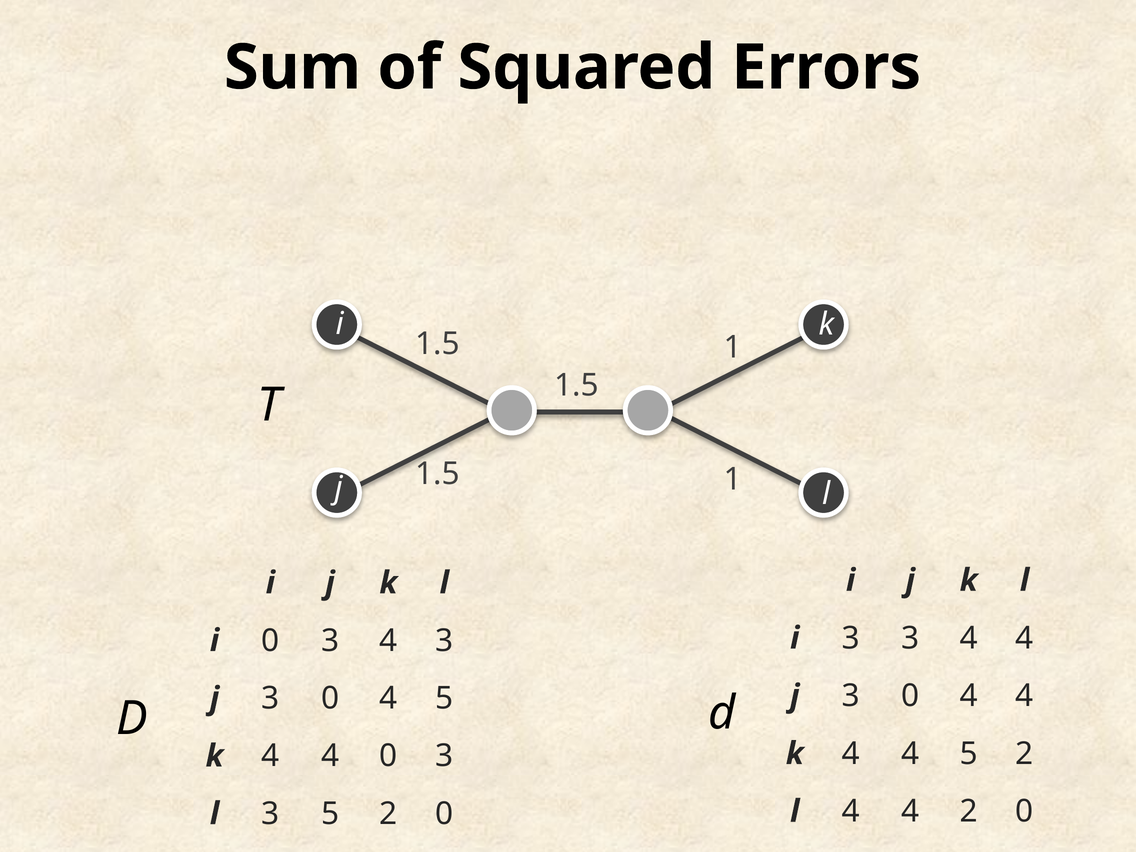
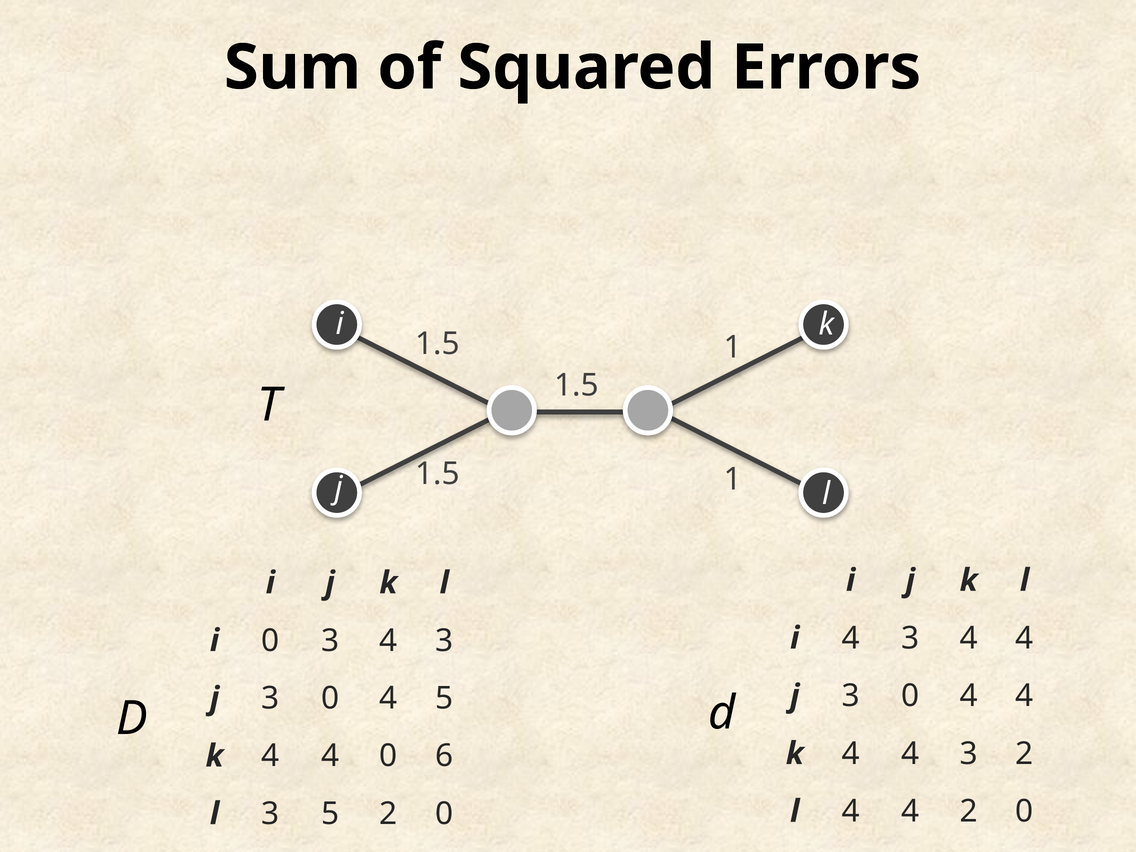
i 3: 3 -> 4 (851, 638)
4 4 5: 5 -> 3 (969, 754)
4 0 3: 3 -> 6 (444, 756)
